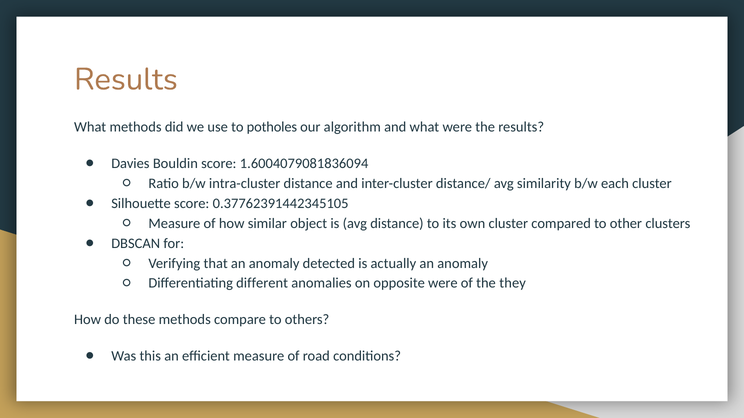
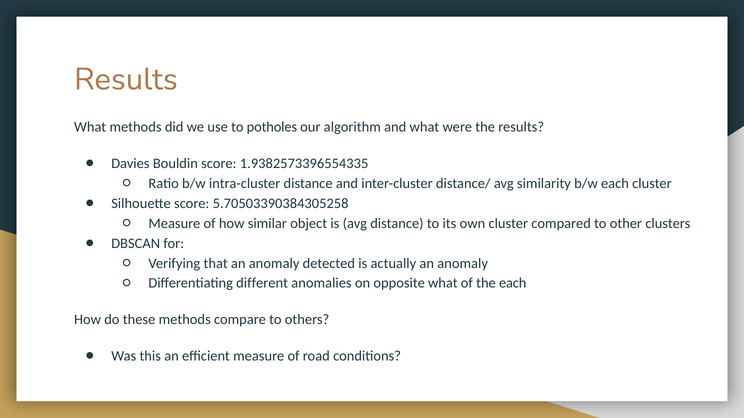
1.6004079081836094: 1.6004079081836094 -> 1.9382573396554335 (304, 164)
0.37762391442345105: 0.37762391442345105 -> 5.70503390384305258 (281, 204)
opposite were: were -> what (443, 284)
the they: they -> each (513, 284)
